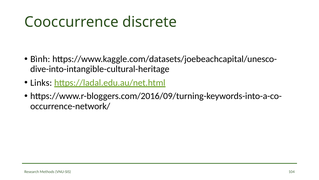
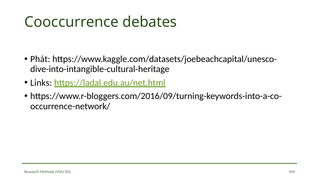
discrete: discrete -> debates (150, 22)
Bình: Bình -> Phát (40, 59)
